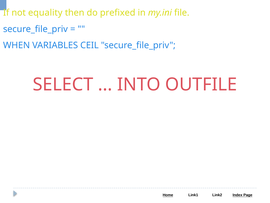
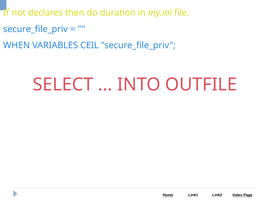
equality: equality -> declares (45, 13)
prefixed: prefixed -> duration (118, 13)
